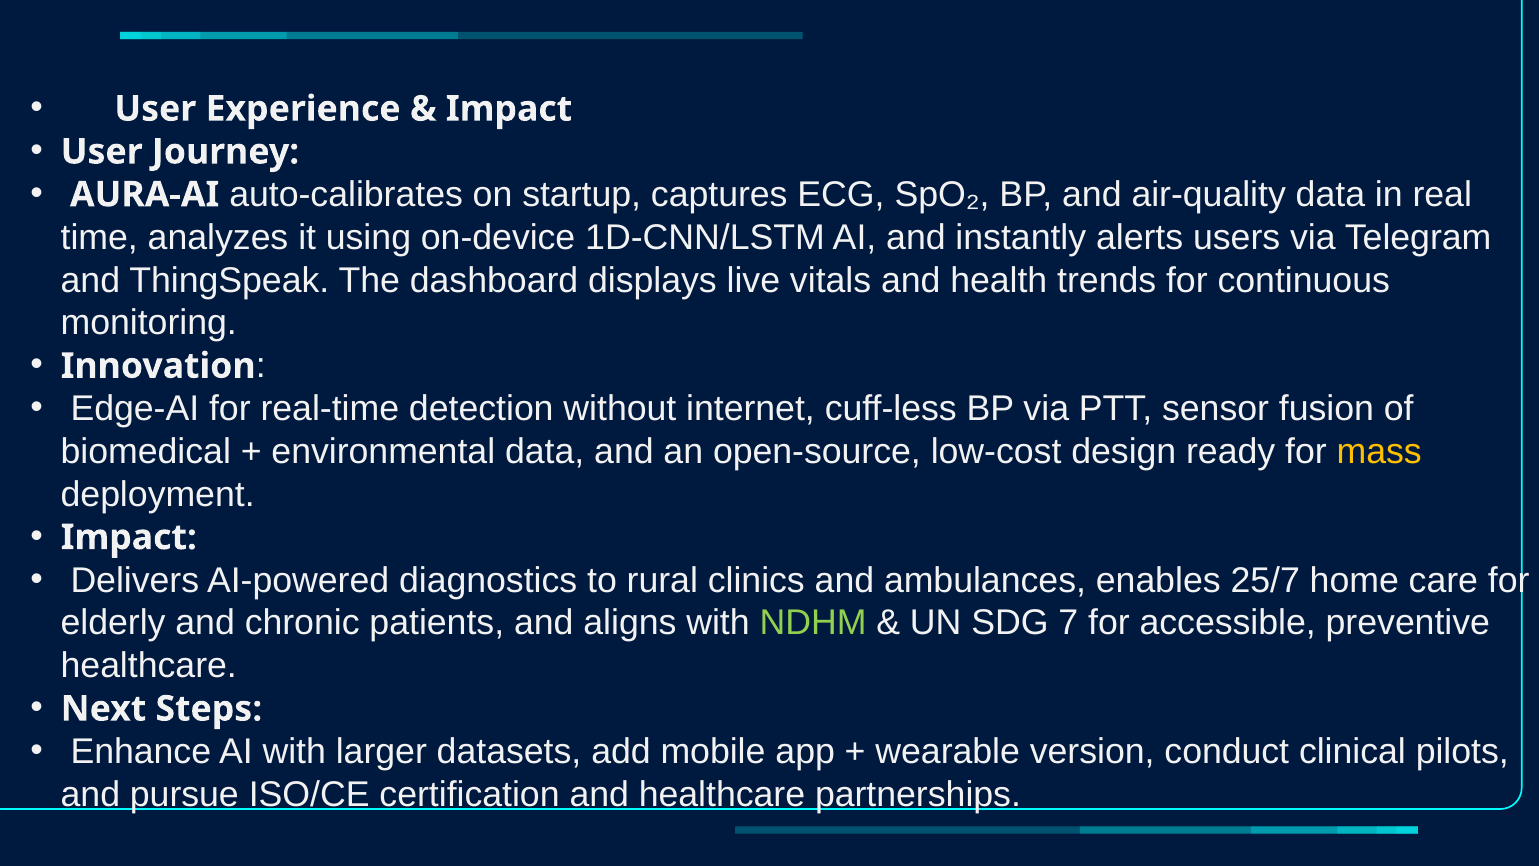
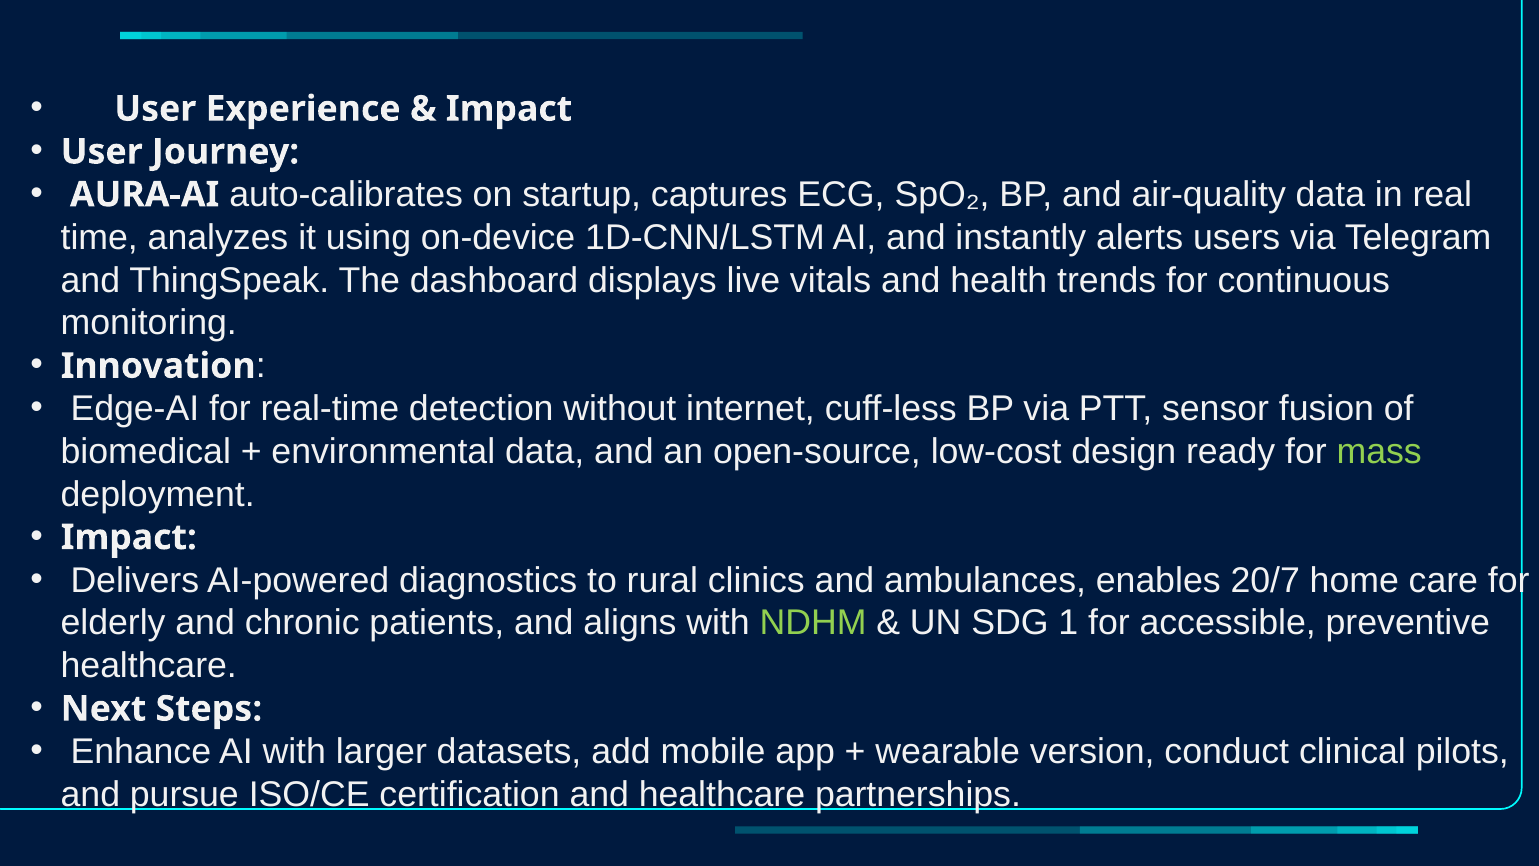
mass colour: yellow -> light green (1379, 452)
25/7: 25/7 -> 20/7 (1265, 580)
7: 7 -> 1 (1068, 623)
